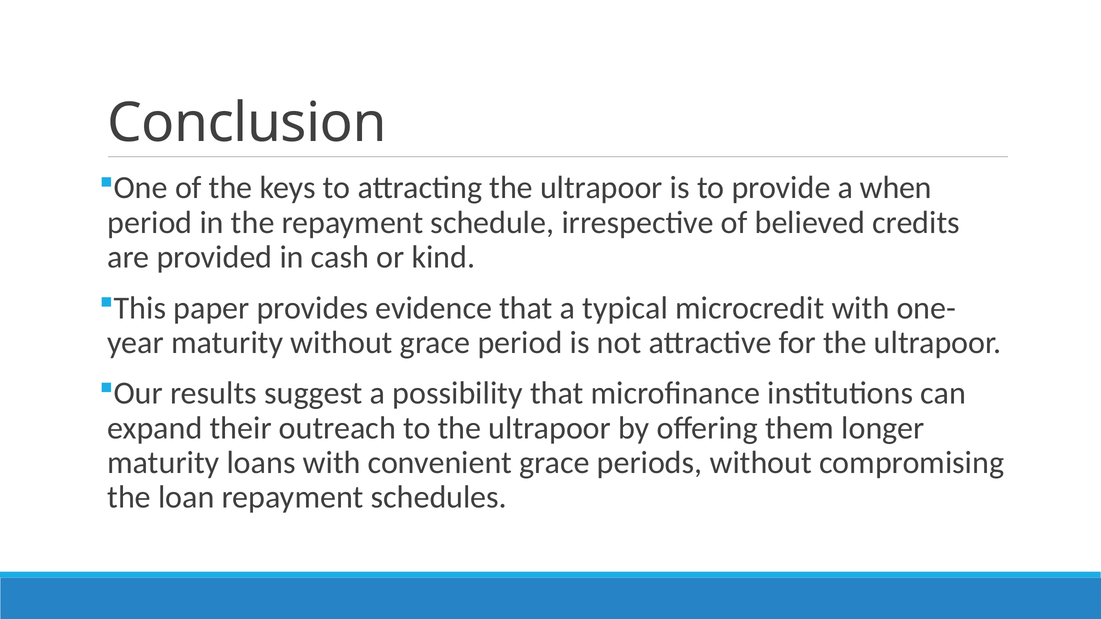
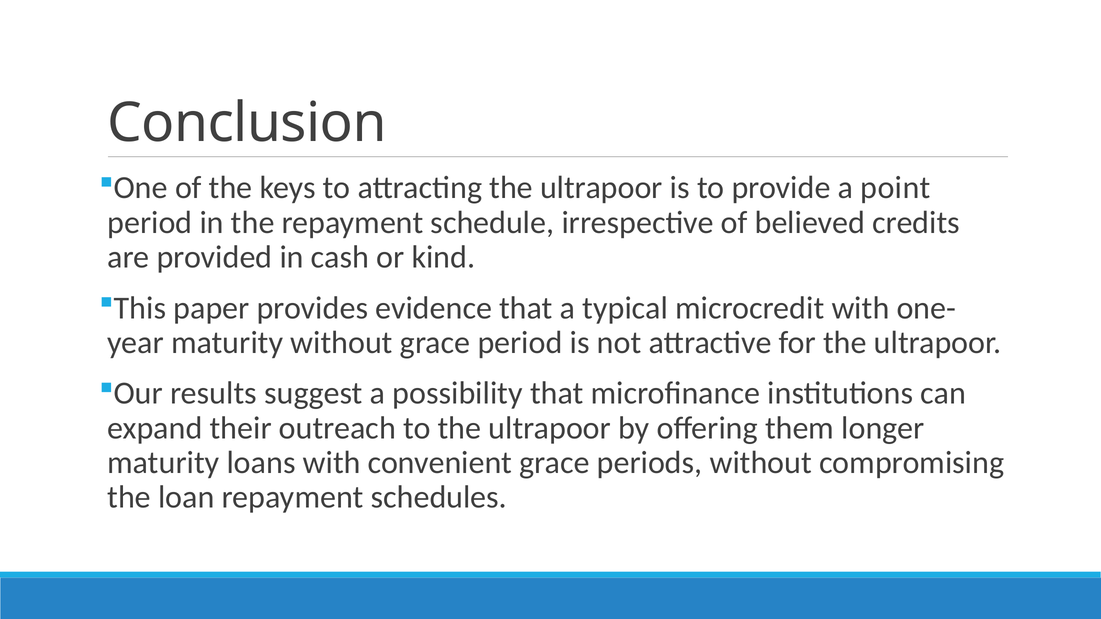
when: when -> point (895, 188)
